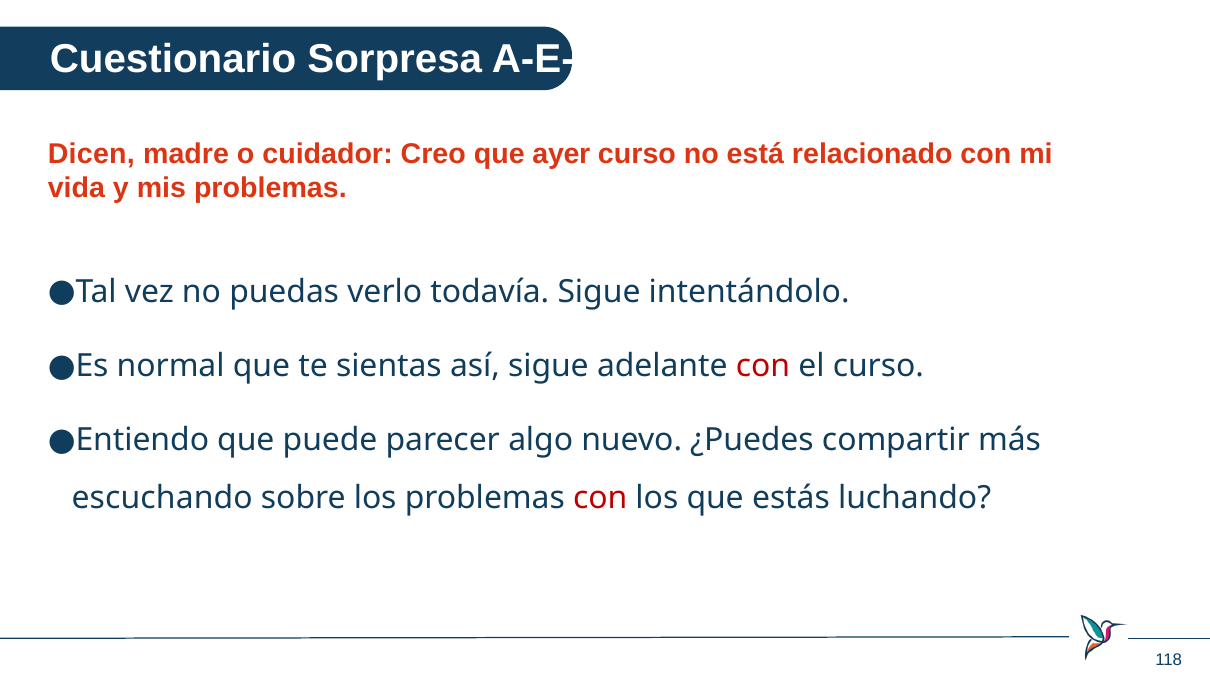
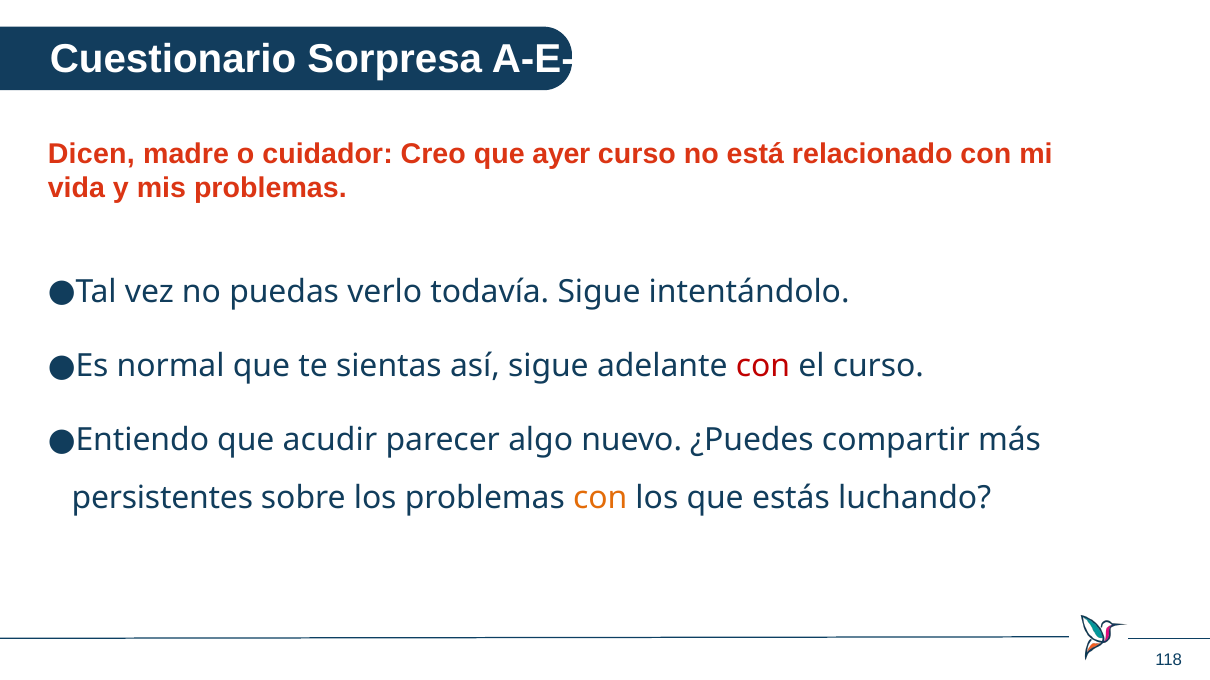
puede: puede -> acudir (330, 441)
escuchando: escuchando -> persistentes (162, 498)
con colour: red -> orange (600, 498)
